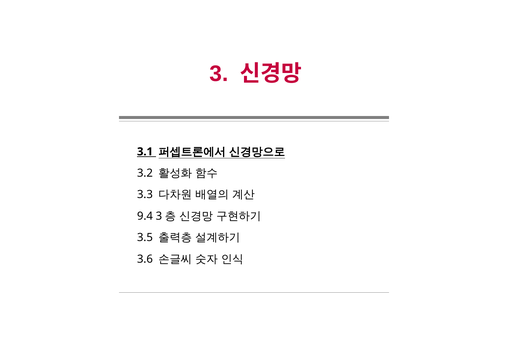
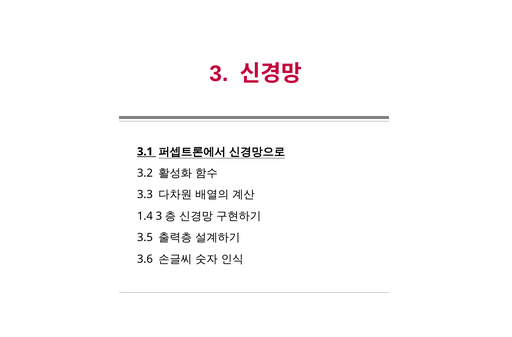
9.4: 9.4 -> 1.4 (145, 216)
